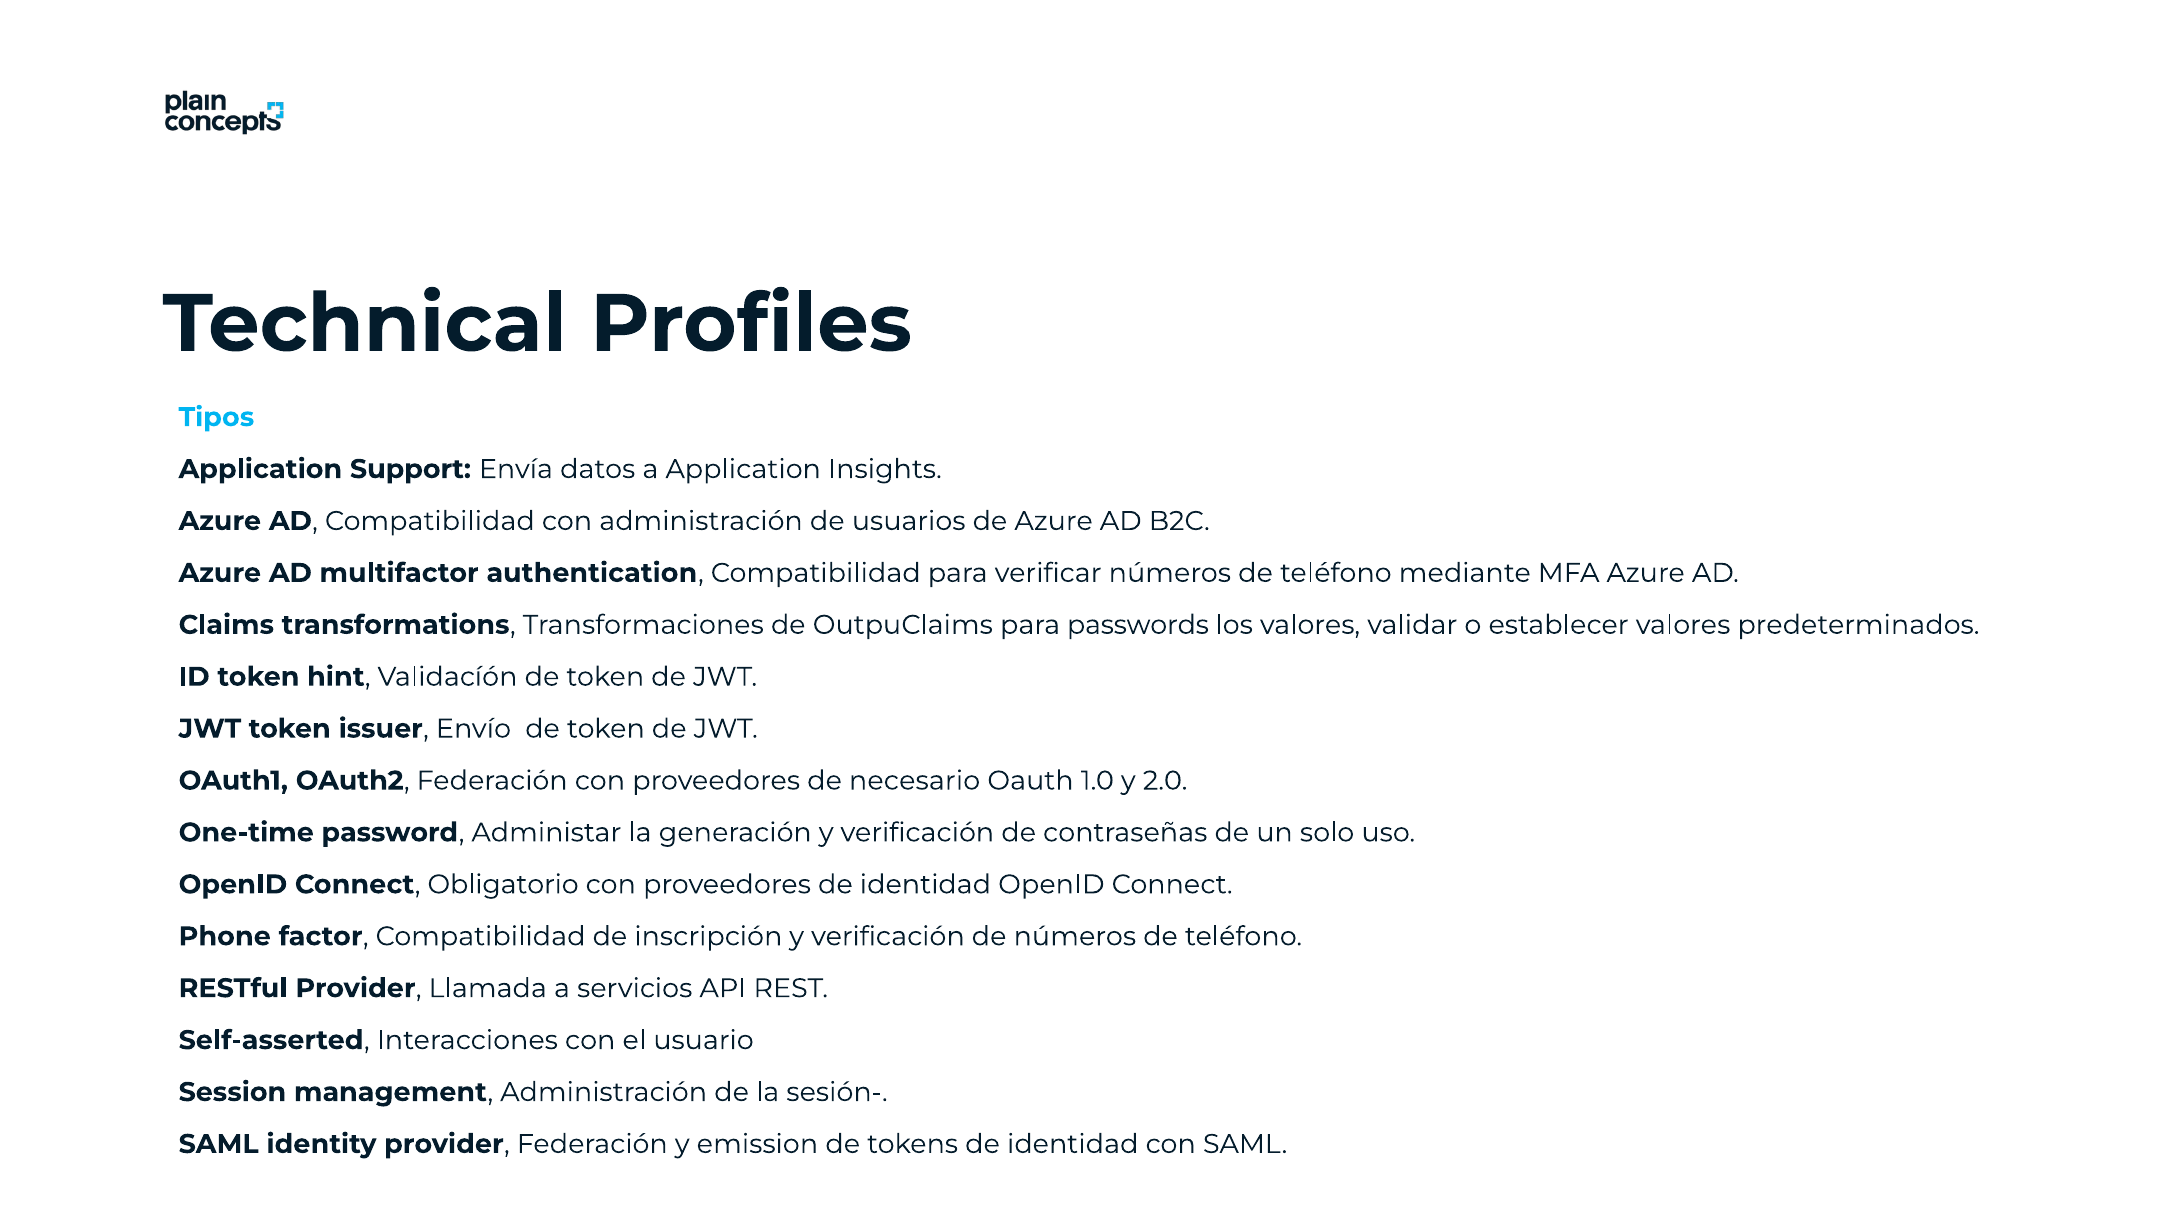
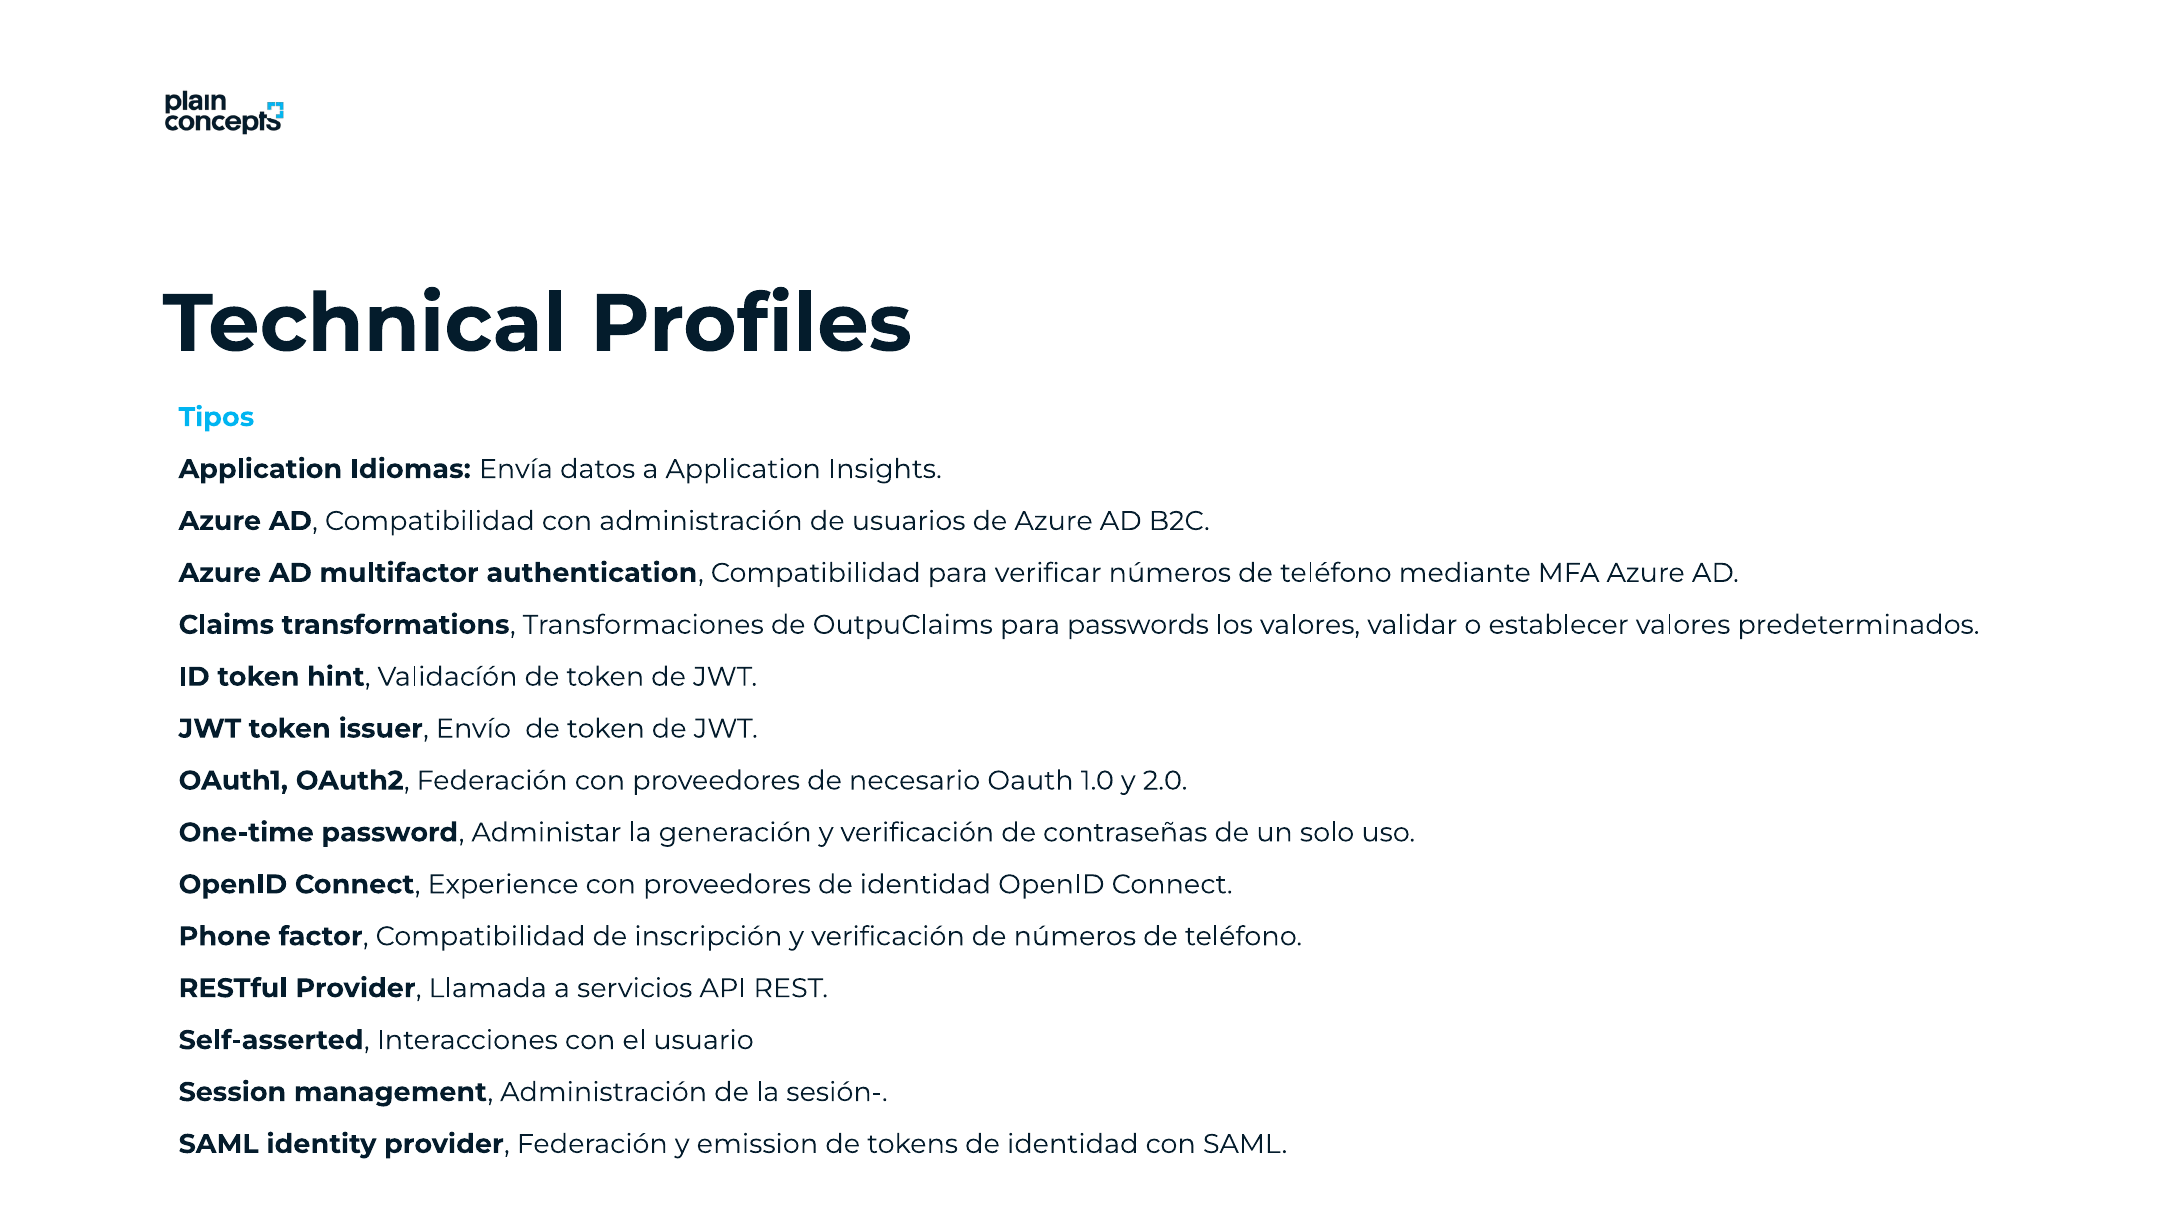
Support: Support -> Idiomas (410, 469)
Obligatorio: Obligatorio -> Experience (503, 885)
